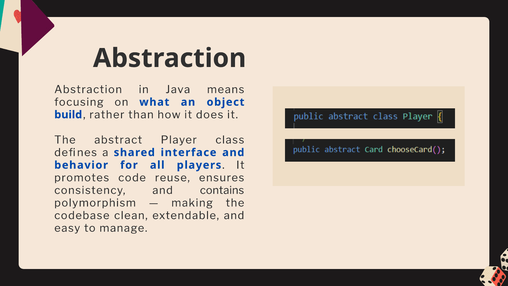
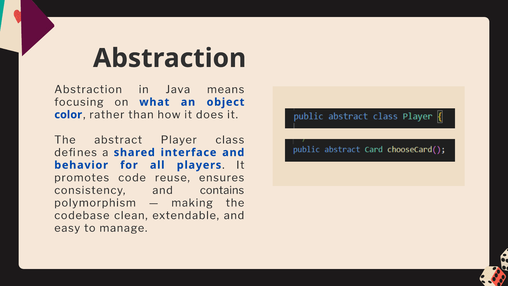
build: build -> color (68, 115)
